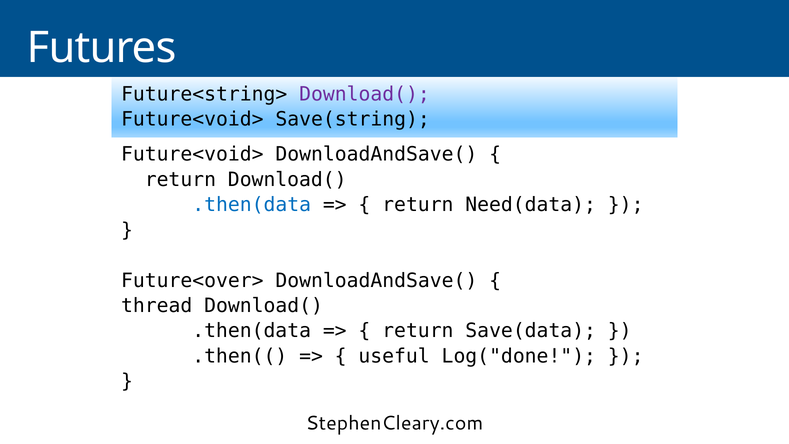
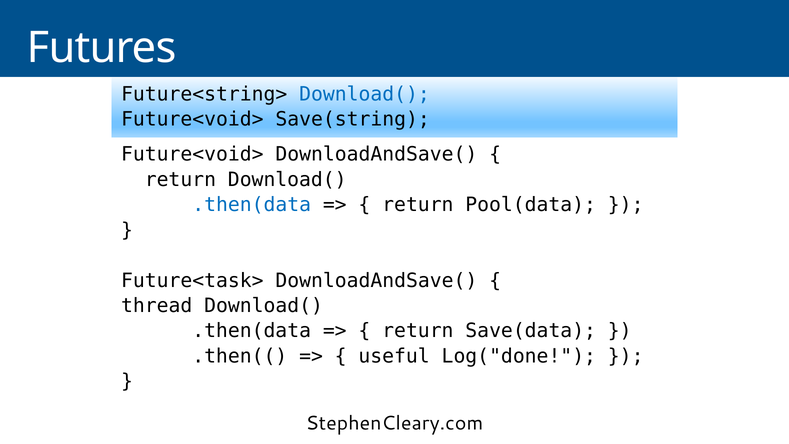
Download( colour: purple -> blue (365, 94)
Need(data: Need(data -> Pool(data (531, 205)
Future<over>: Future<over> -> Future<task> (192, 280)
